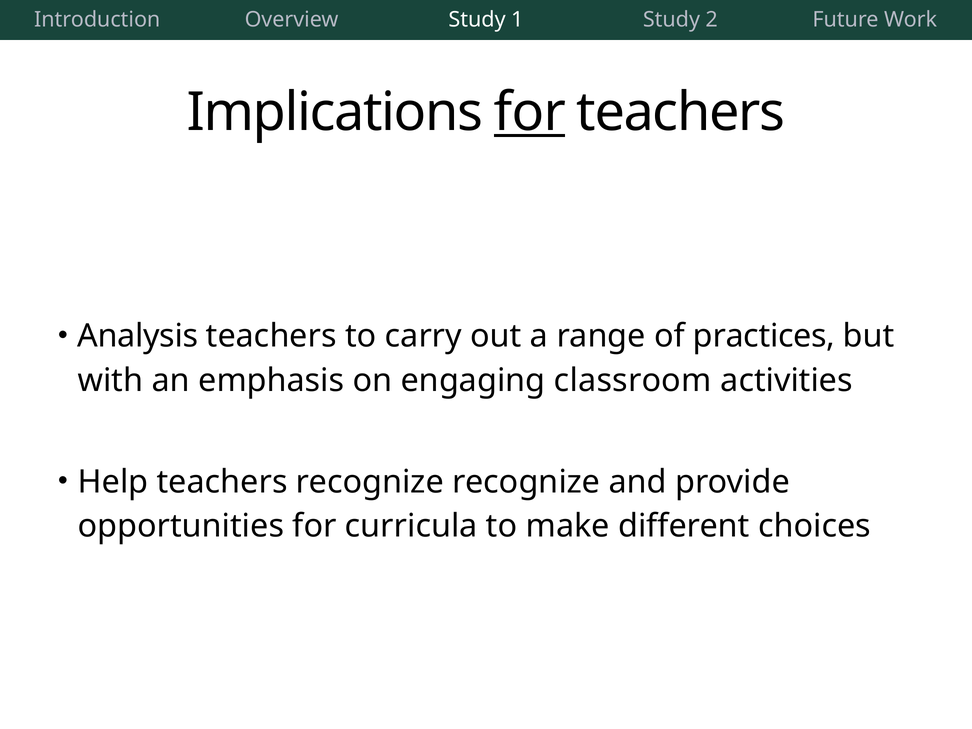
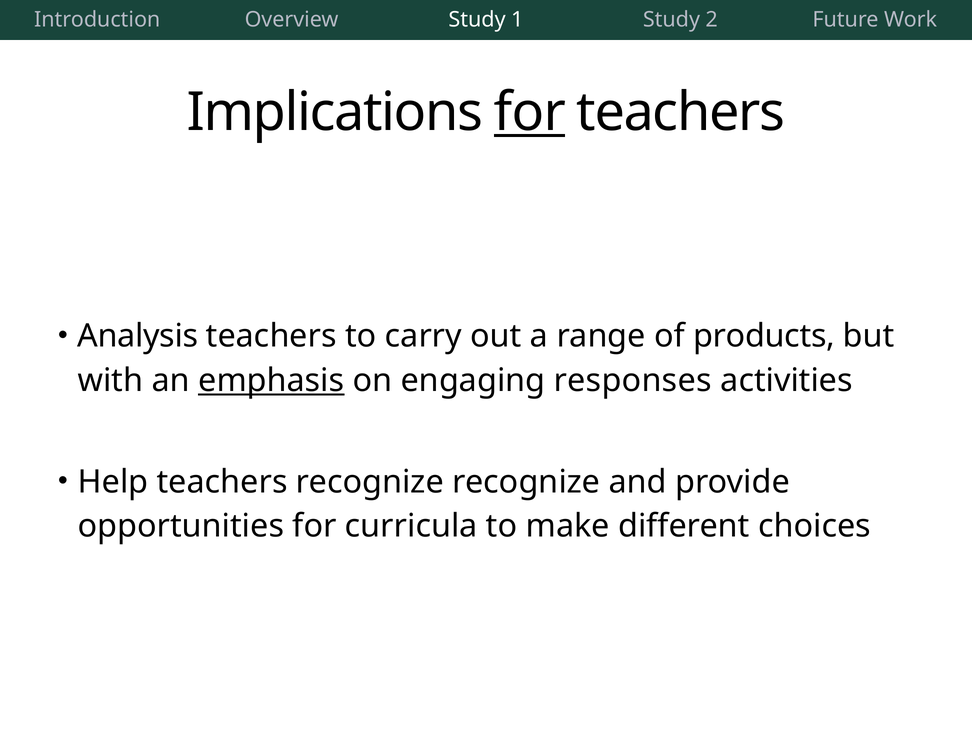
practices: practices -> products (764, 336)
emphasis underline: none -> present (271, 380)
classroom: classroom -> responses (633, 380)
